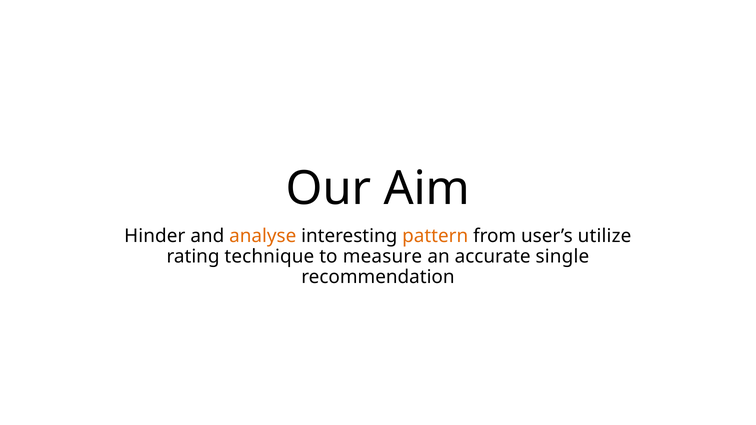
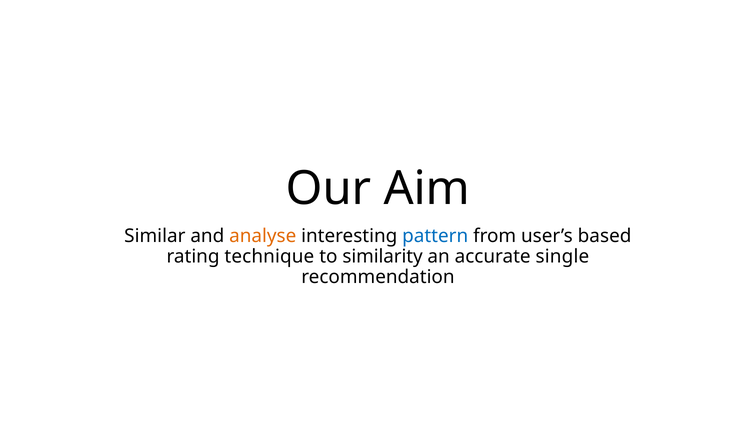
Hinder: Hinder -> Similar (155, 236)
pattern colour: orange -> blue (435, 236)
utilize: utilize -> based (605, 236)
measure: measure -> similarity (383, 257)
